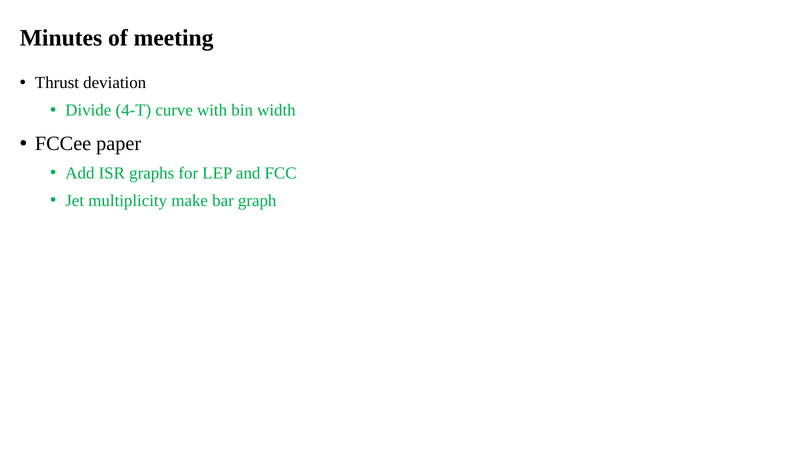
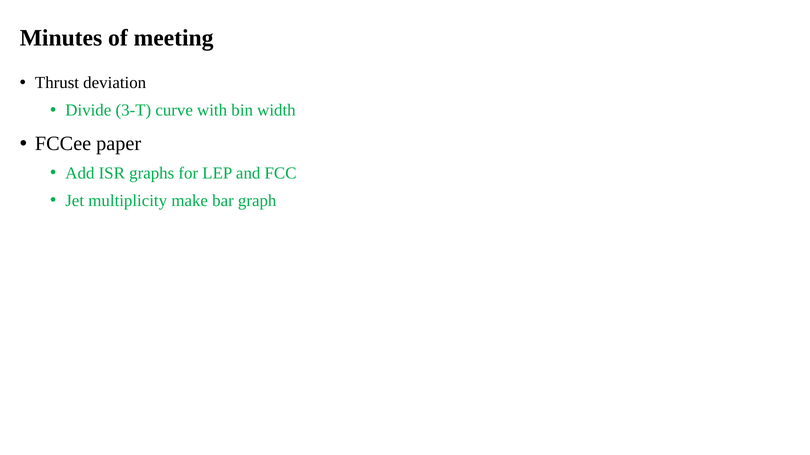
4-T: 4-T -> 3-T (133, 110)
